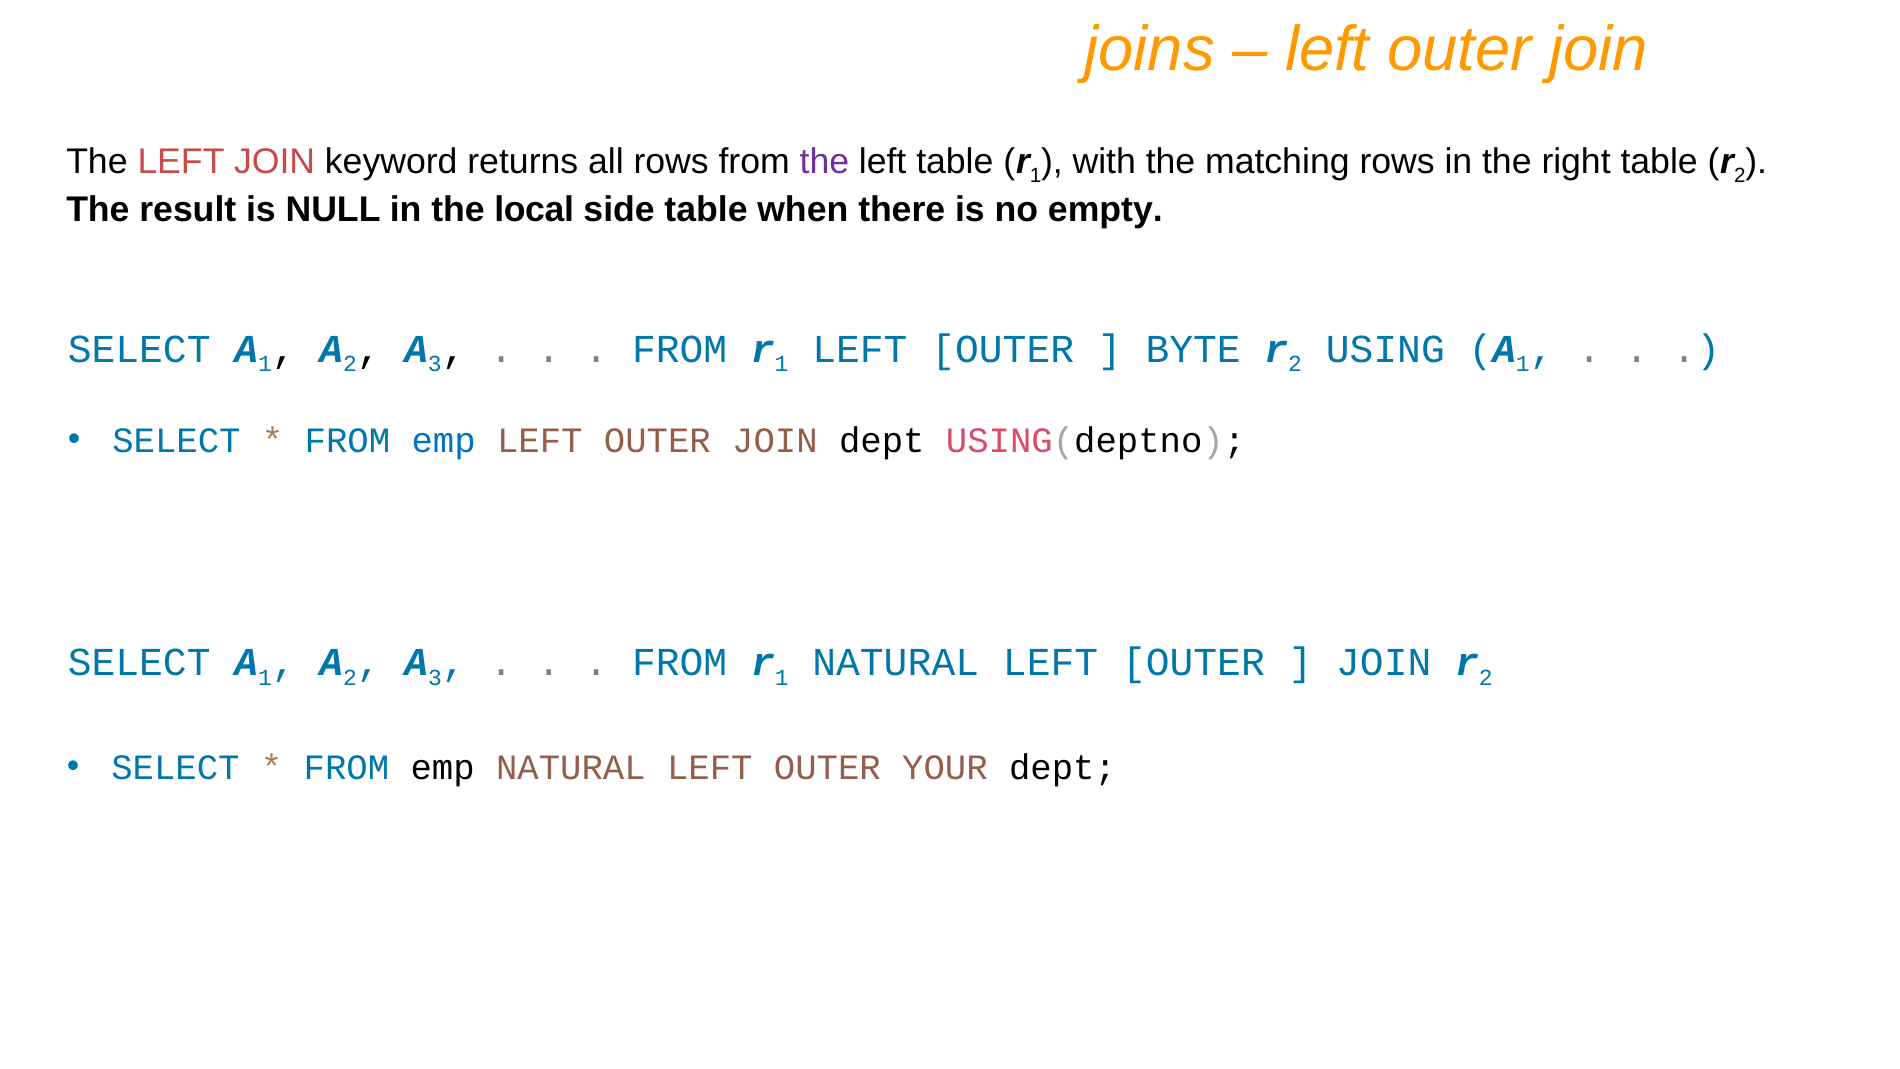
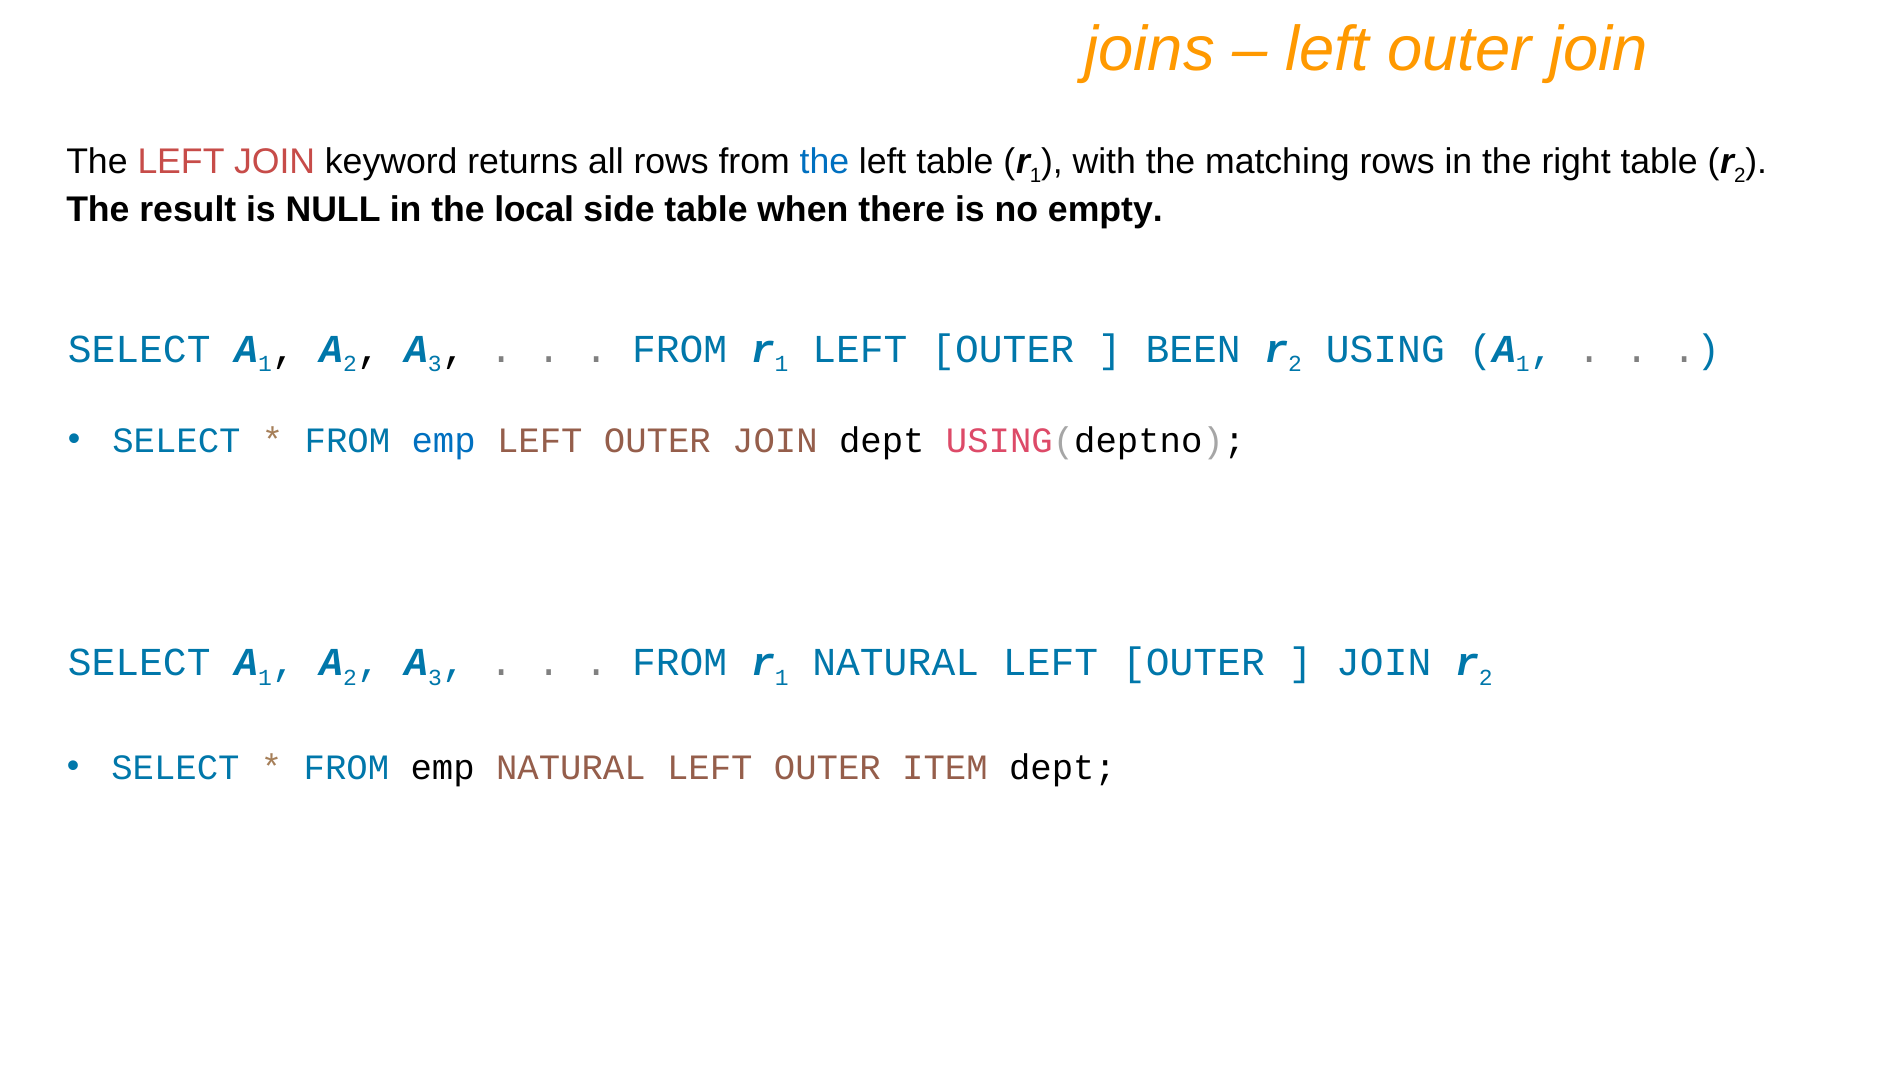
the colour: purple -> blue (824, 161)
BYTE: BYTE -> BEEN (1193, 349)
YOUR: YOUR -> ITEM (945, 767)
